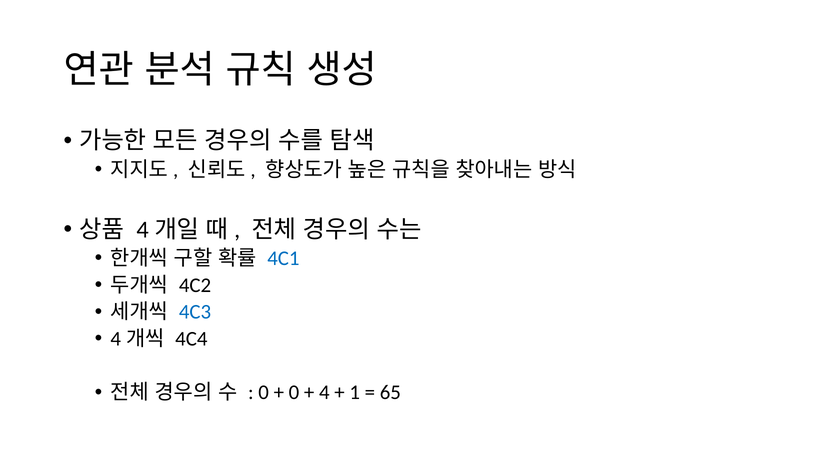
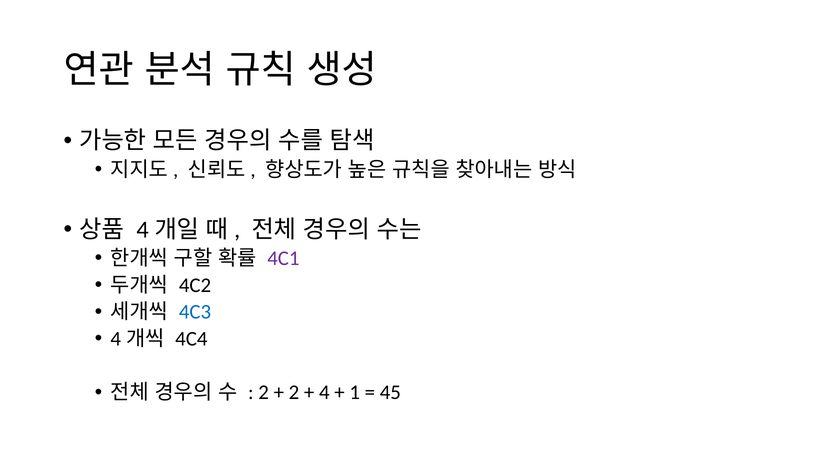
4C1 colour: blue -> purple (283, 258)
0: 0 -> 2 (264, 393)
0: 0 -> 2 (294, 393)
65: 65 -> 45 (390, 393)
